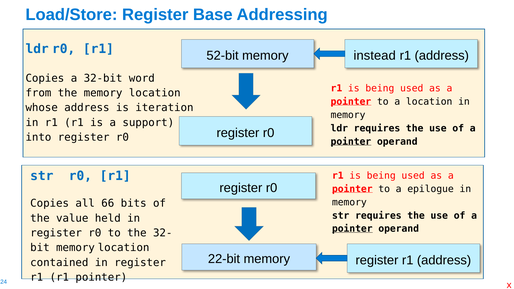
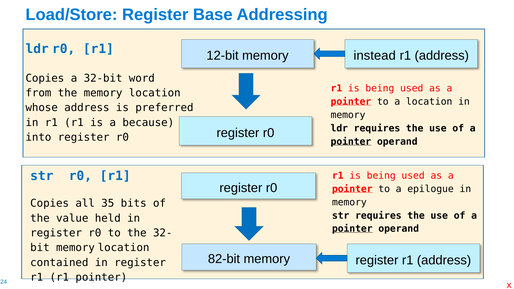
52-bit: 52-bit -> 12-bit (223, 56)
iteration: iteration -> preferred (164, 108)
support: support -> because (148, 123)
66: 66 -> 35 (108, 203)
22-bit: 22-bit -> 82-bit (224, 259)
